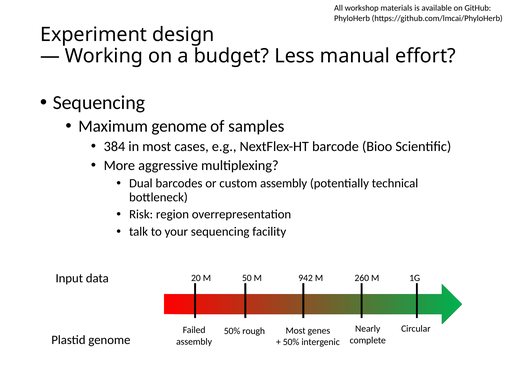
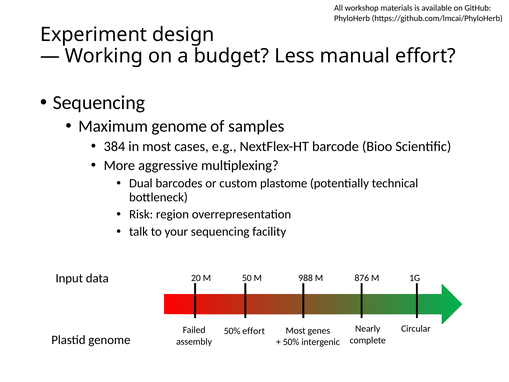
custom assembly: assembly -> plastome (284, 183)
942: 942 -> 988 (306, 278)
260: 260 -> 876 (362, 278)
50% rough: rough -> effort (254, 331)
